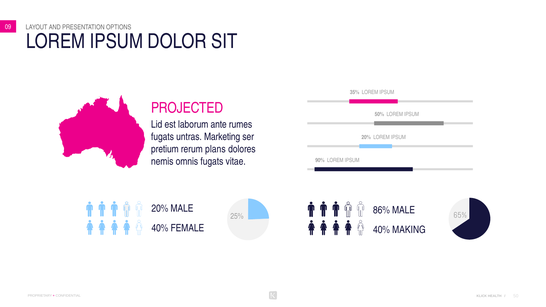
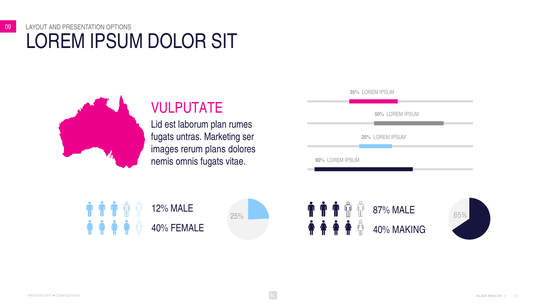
PROJECTED: PROJECTED -> VULPUTATE (187, 108)
ante: ante -> plan (219, 124)
pretium: pretium -> images (165, 149)
20%: 20% -> 12% (160, 208)
86%: 86% -> 87% (381, 210)
